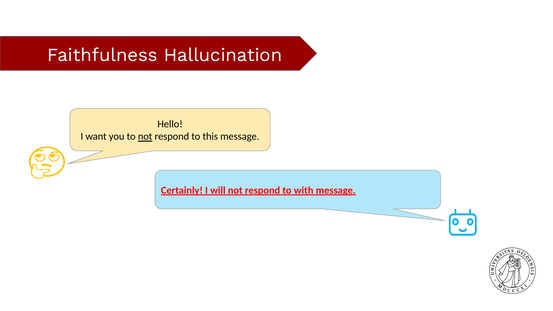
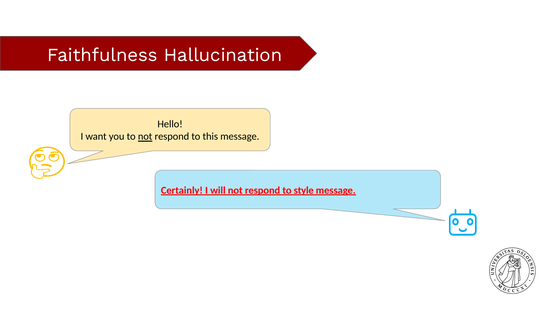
with: with -> style (304, 190)
